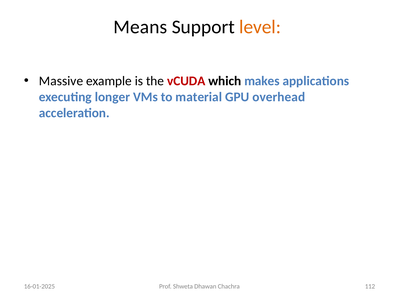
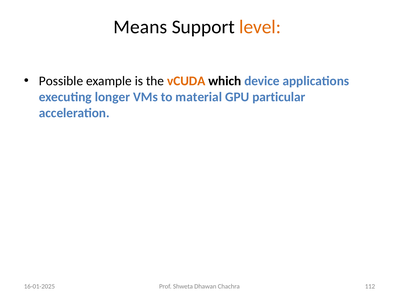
Massive: Massive -> Possible (61, 81)
vCUDA colour: red -> orange (186, 81)
makes: makes -> device (262, 81)
overhead: overhead -> particular (279, 97)
